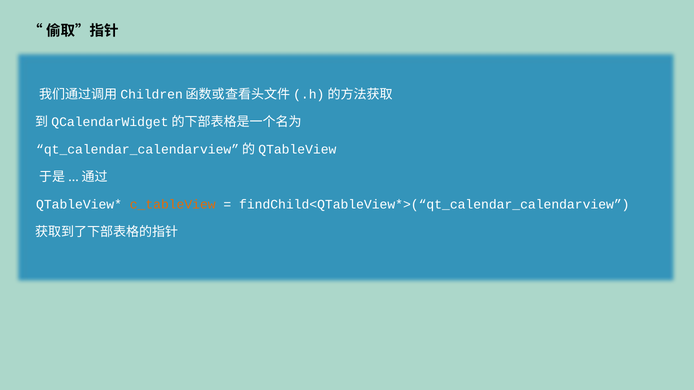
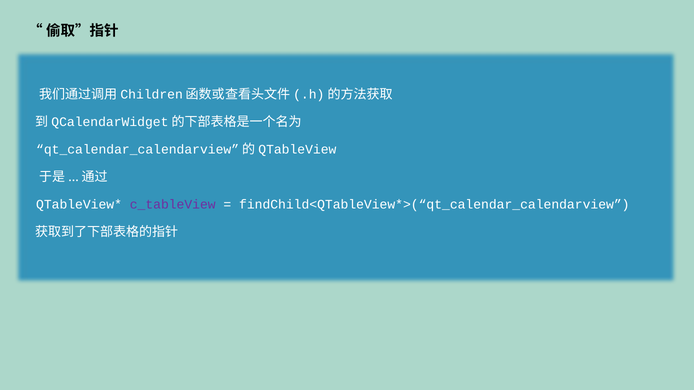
c_tableView colour: orange -> purple (173, 205)
